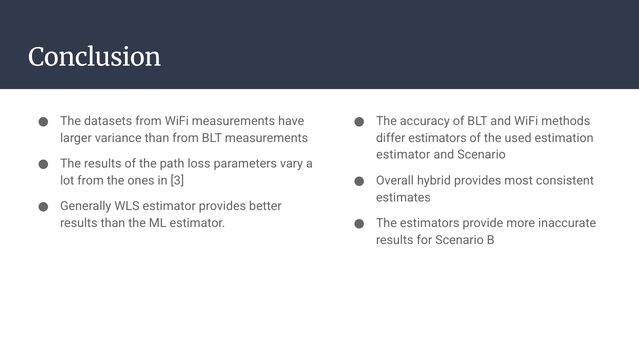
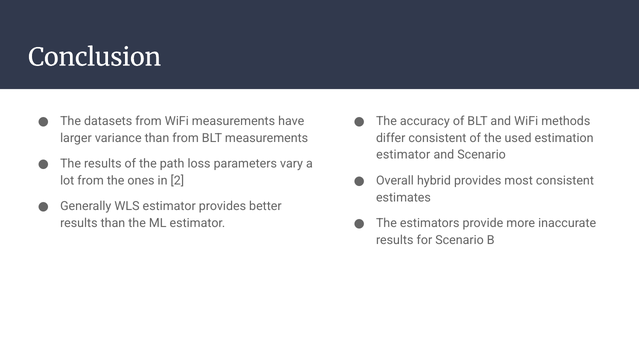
differ estimators: estimators -> consistent (437, 138)
3: 3 -> 2 (177, 181)
